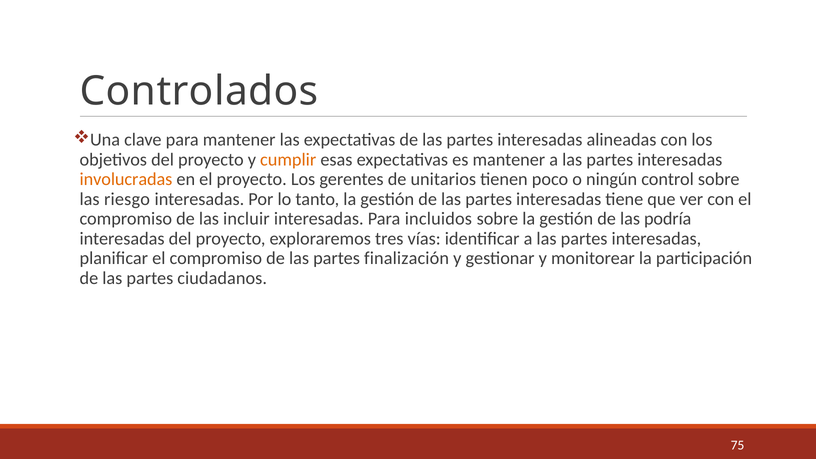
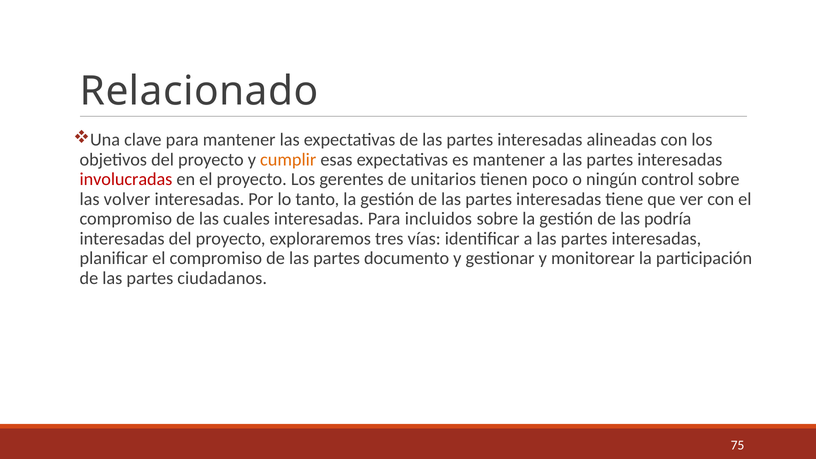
Controlados: Controlados -> Relacionado (199, 91)
involucradas colour: orange -> red (126, 179)
riesgo: riesgo -> volver (127, 199)
incluir: incluir -> cuales (246, 219)
finalización: finalización -> documento (407, 258)
